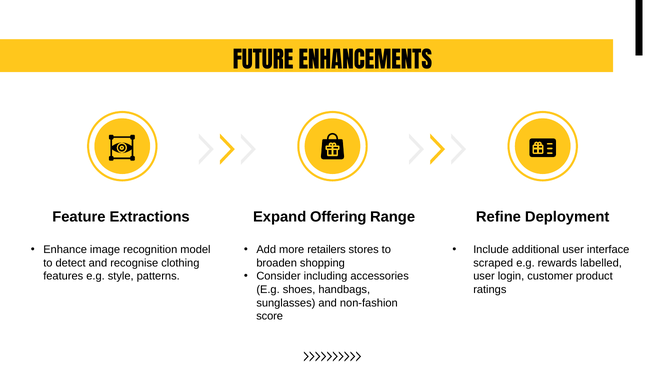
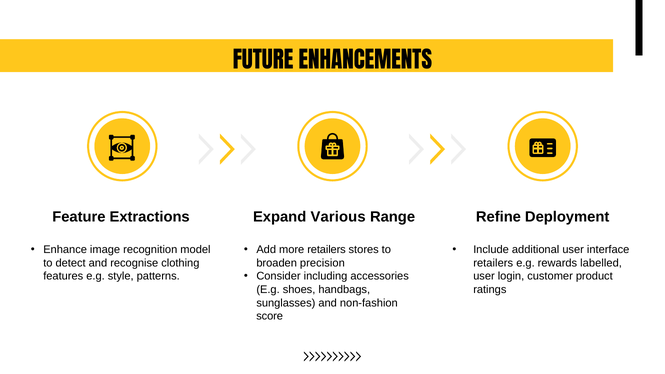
Offering: Offering -> Various (338, 217)
shopping: shopping -> precision (322, 263)
scraped: scraped -> retailers (493, 263)
